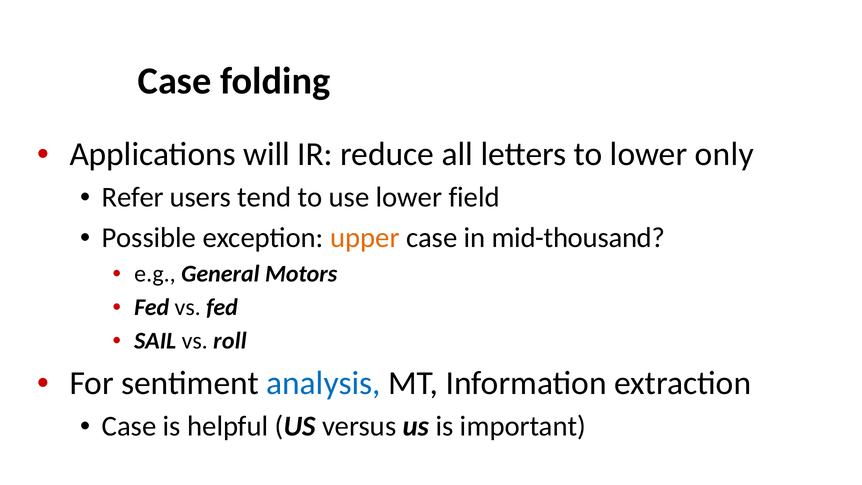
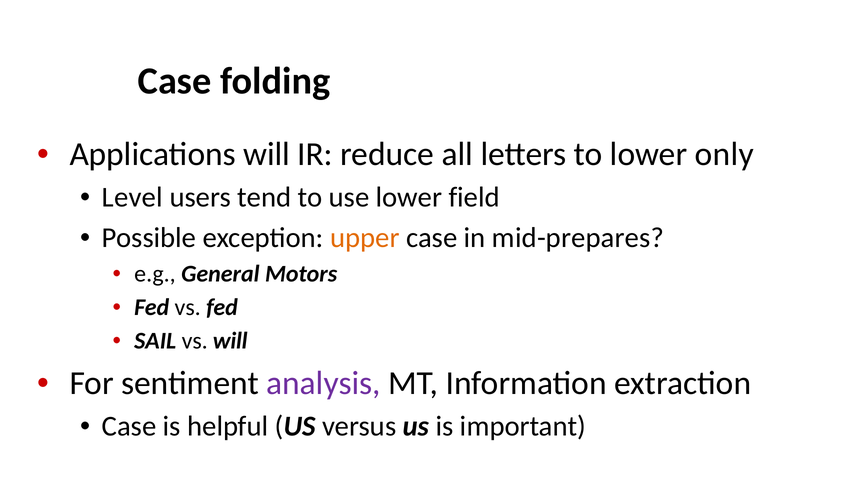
Refer: Refer -> Level (132, 197)
mid-thousand: mid-thousand -> mid-prepares (578, 238)
vs roll: roll -> will (230, 341)
analysis colour: blue -> purple (324, 383)
